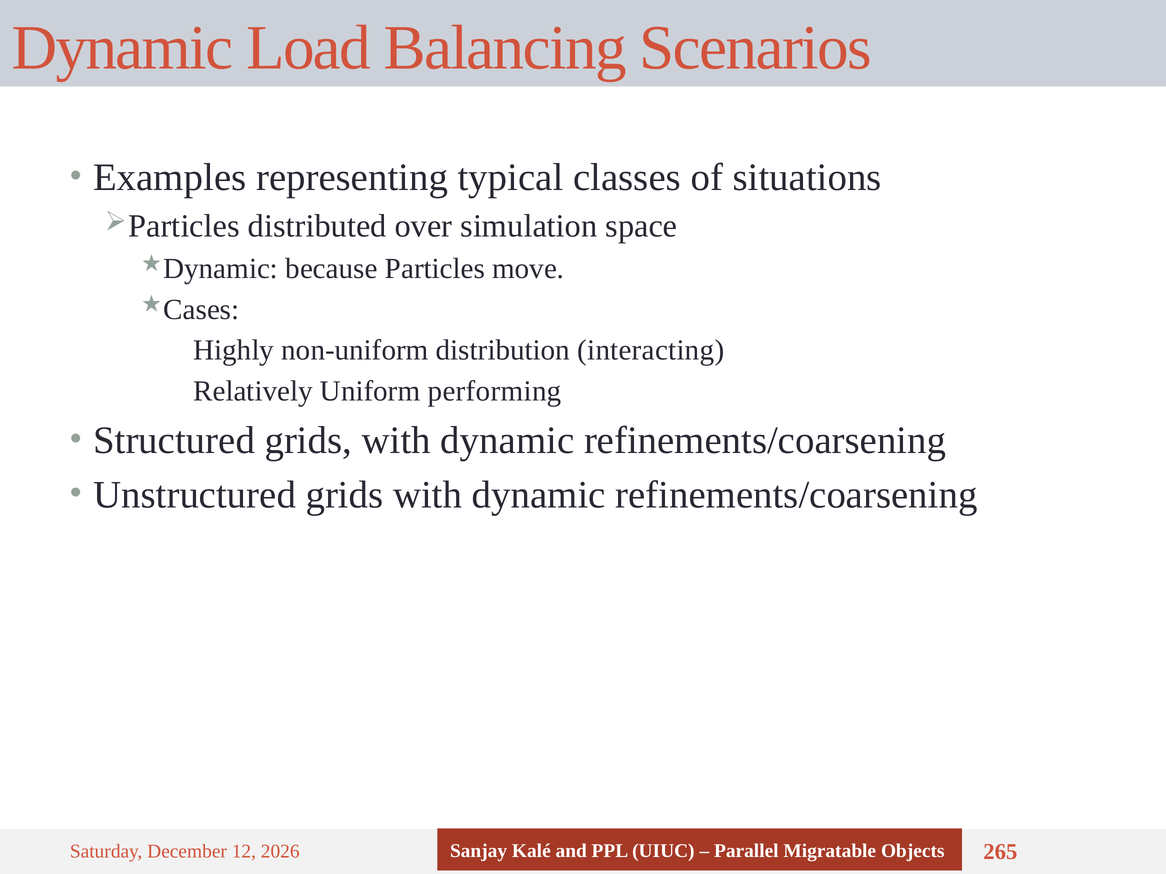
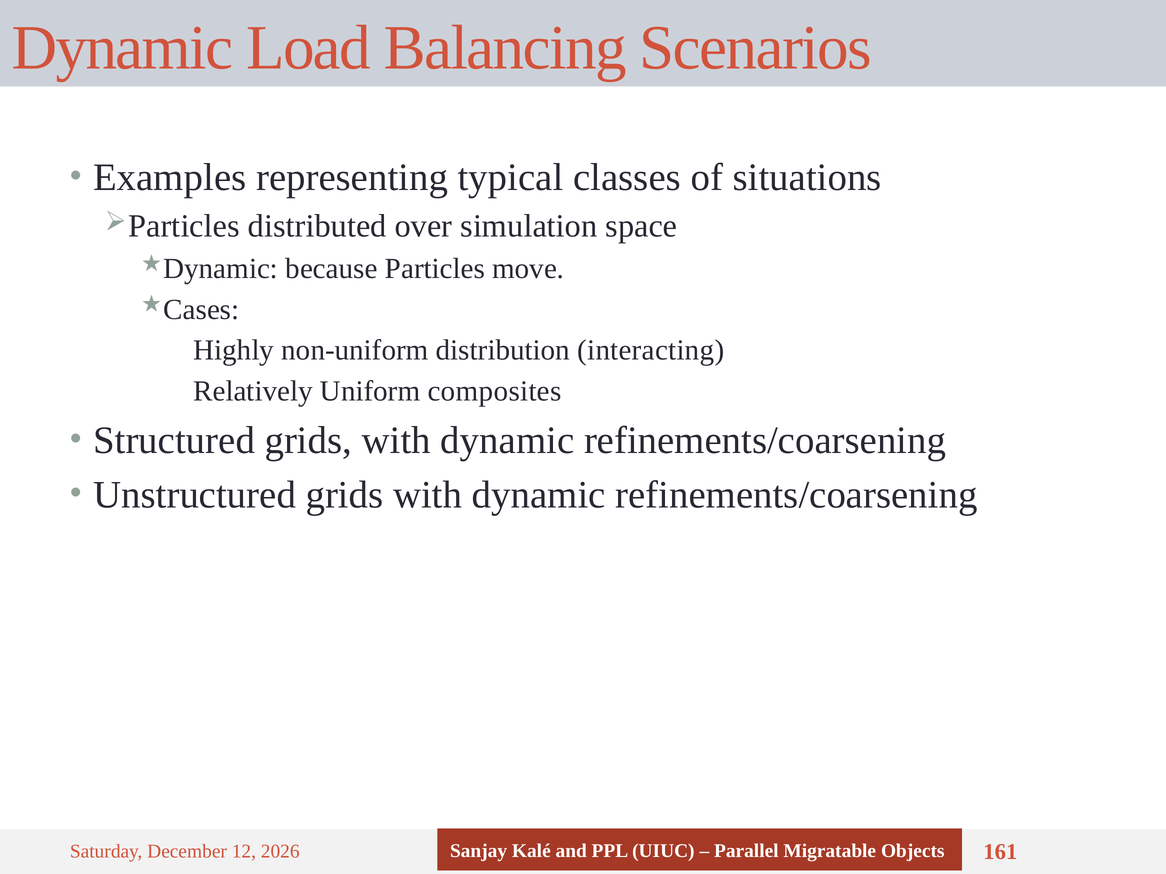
performing: performing -> composites (495, 391)
265: 265 -> 161 (1000, 852)
